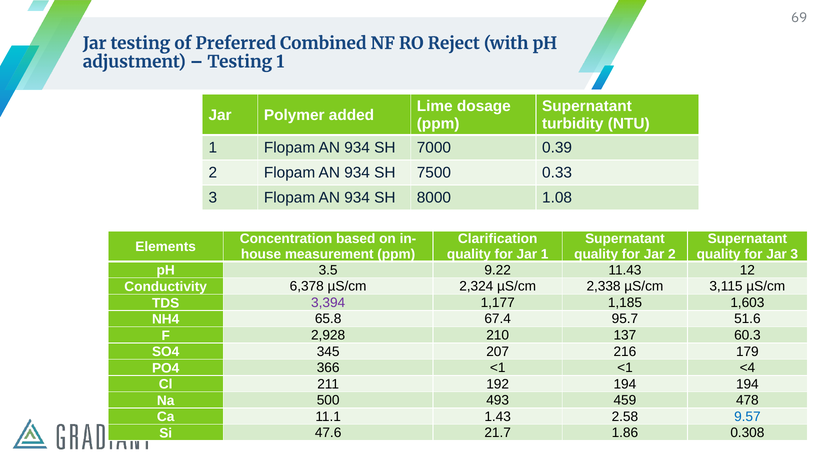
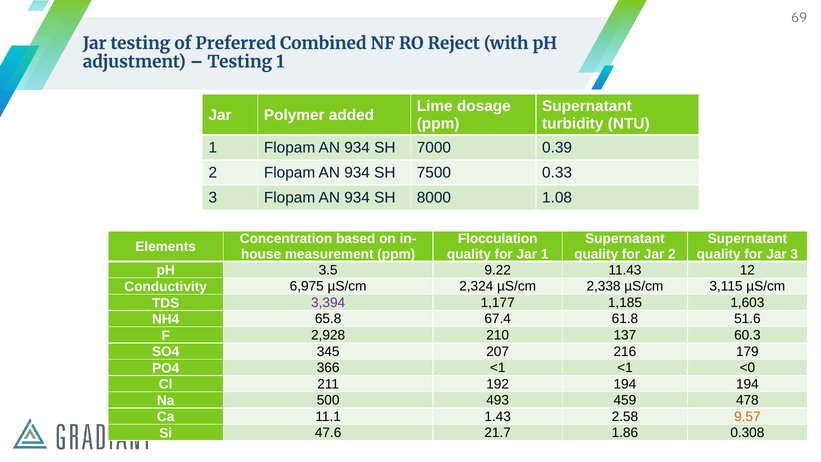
Clarification: Clarification -> Flocculation (498, 239)
6,378: 6,378 -> 6,975 (307, 286)
95.7: 95.7 -> 61.8 (625, 319)
<4: <4 -> <0 (747, 368)
9.57 colour: blue -> orange (747, 416)
